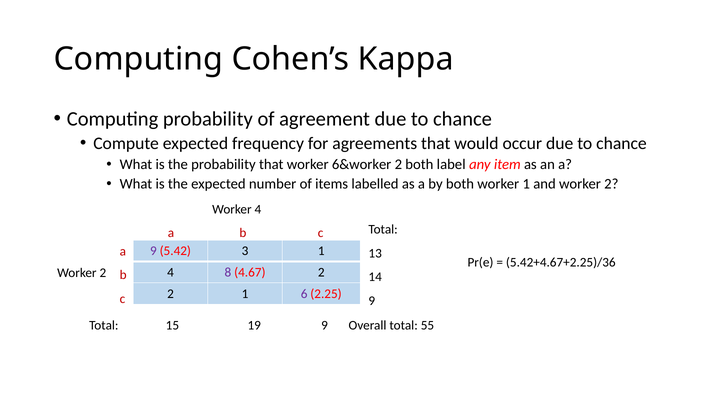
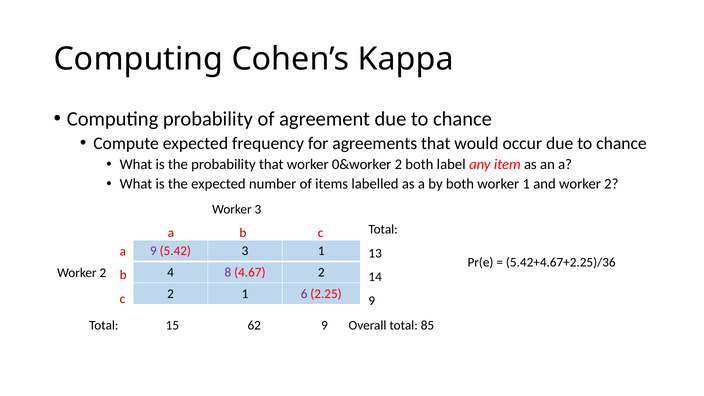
6&worker: 6&worker -> 0&worker (362, 164)
Worker 4: 4 -> 3 (258, 209)
19: 19 -> 62 (254, 326)
55: 55 -> 85 (427, 326)
